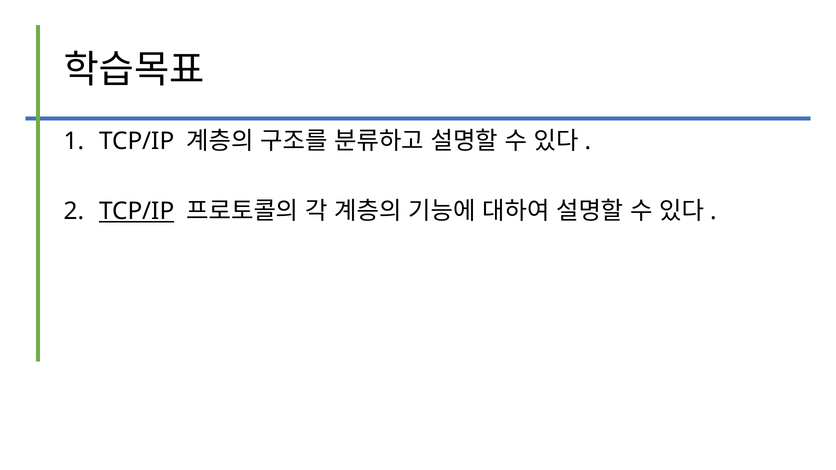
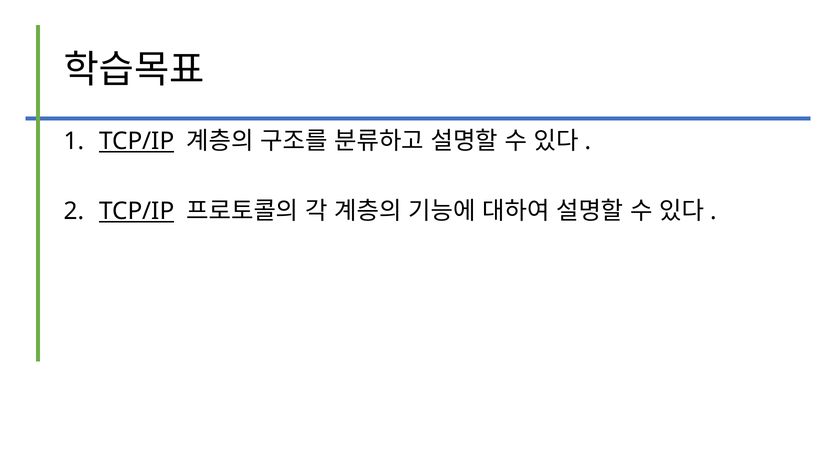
TCP/IP underline: none -> present (137, 141)
